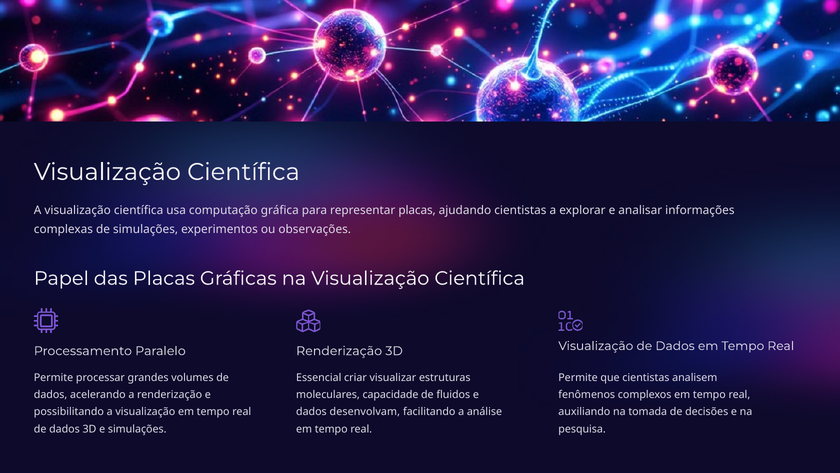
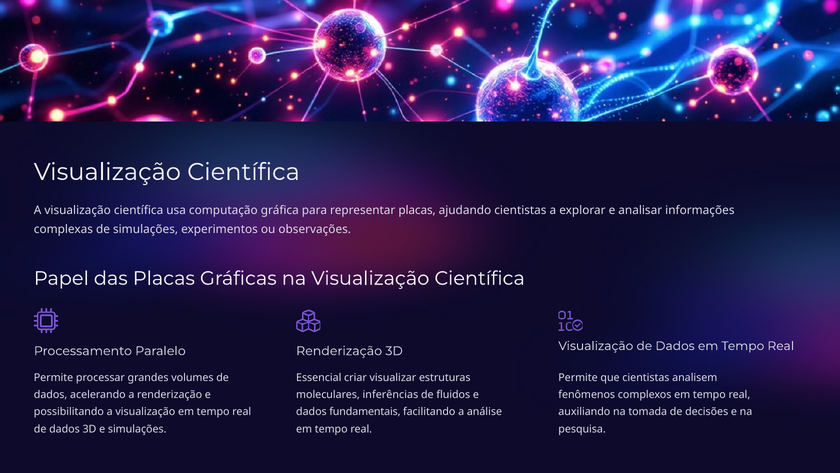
capacidade: capacidade -> inferências (390, 394)
desenvolvam: desenvolvam -> fundamentais (365, 412)
